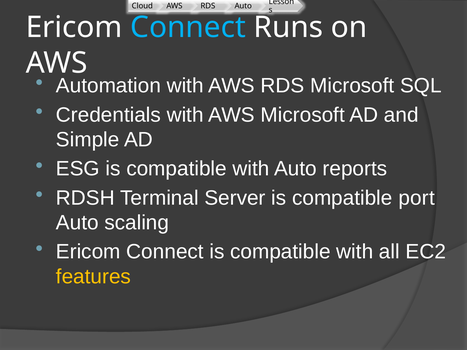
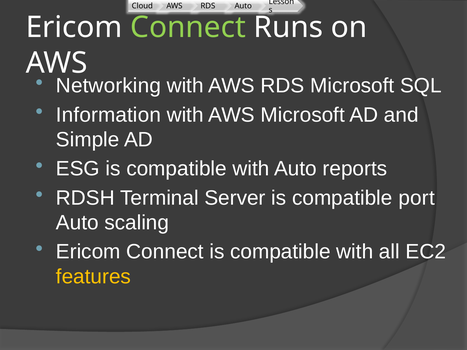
Connect colour: light blue -> light green (188, 27)
Automation: Automation -> Networking (108, 86)
Credentials: Credentials -> Information (108, 115)
